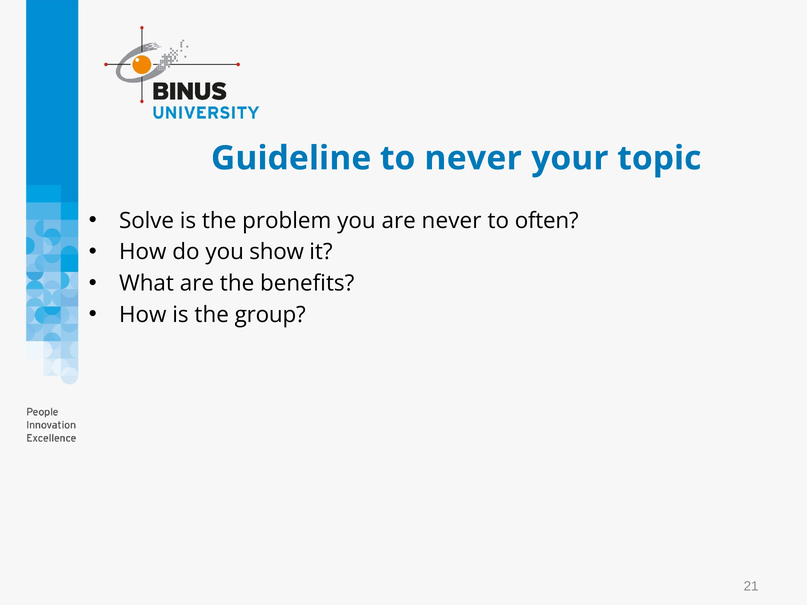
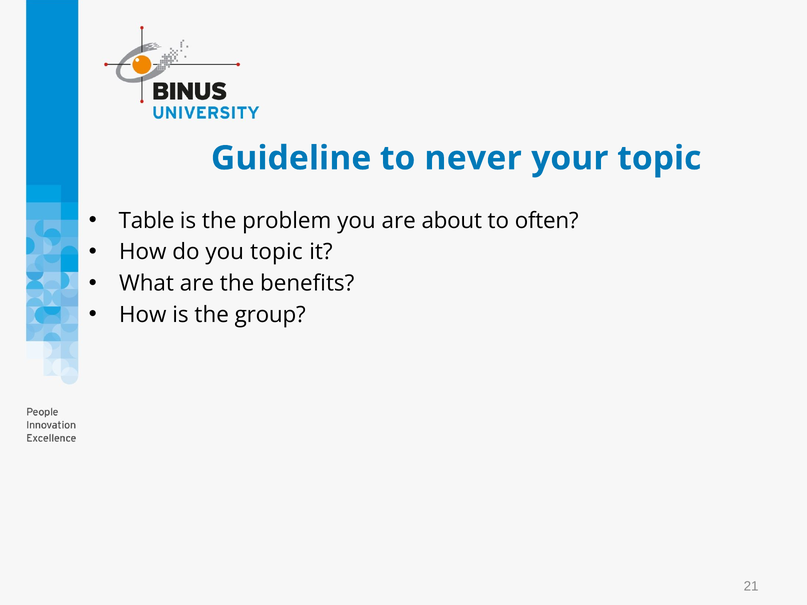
Solve: Solve -> Table (147, 221)
are never: never -> about (452, 221)
you show: show -> topic (276, 252)
